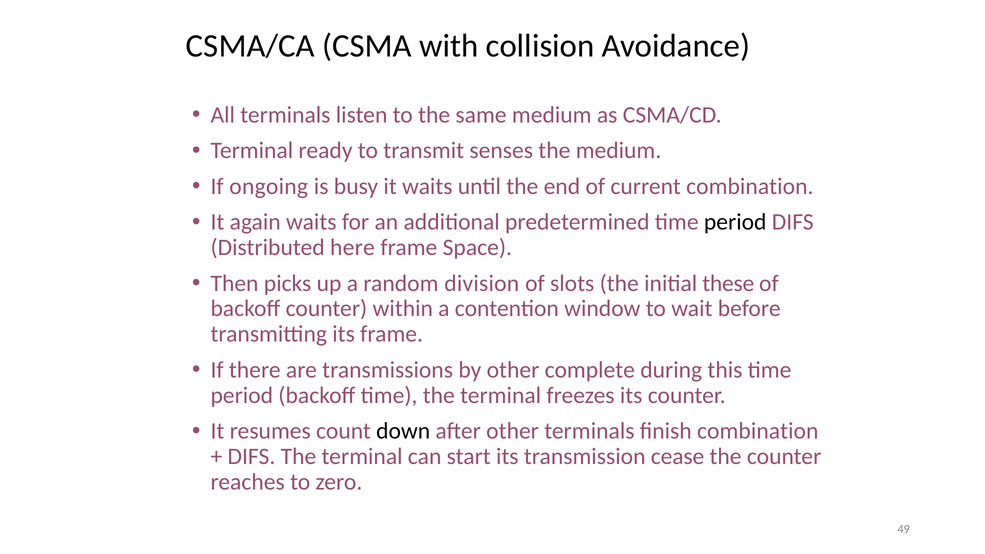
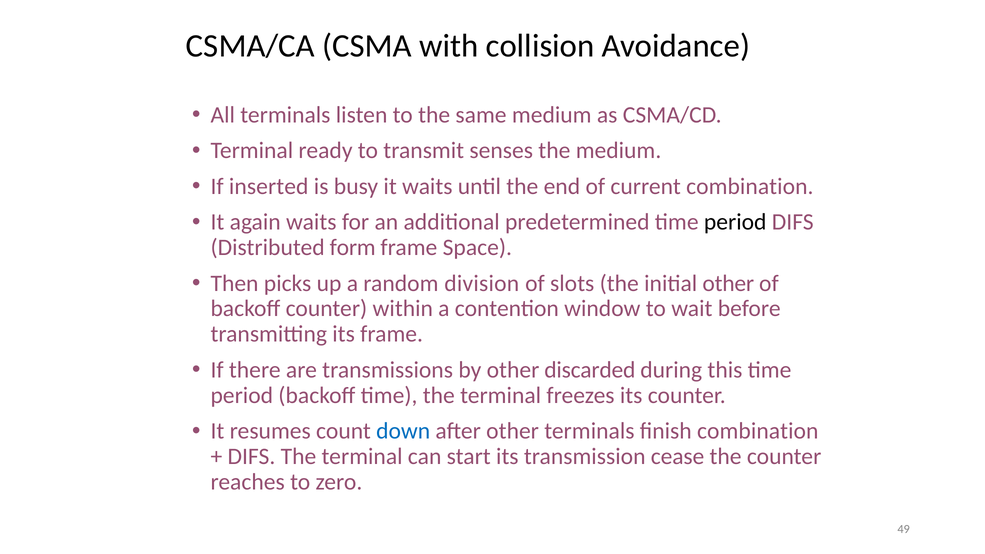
ongoing: ongoing -> inserted (269, 186)
here: here -> form (353, 248)
initial these: these -> other (728, 283)
complete: complete -> discarded (590, 370)
down colour: black -> blue (403, 431)
